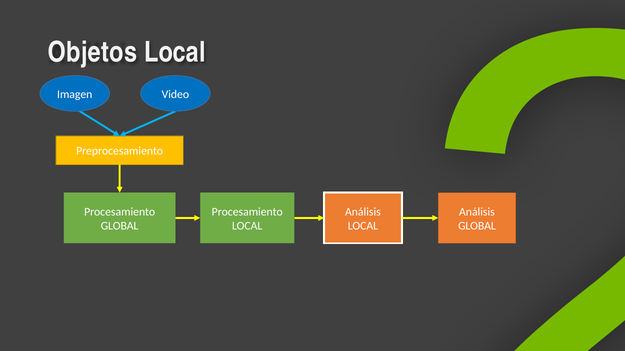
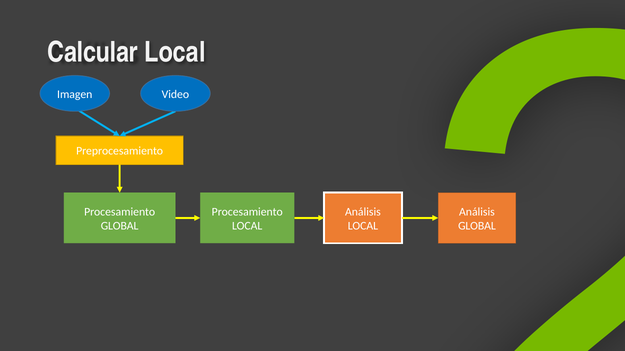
Objetos: Objetos -> Calcular (93, 53)
